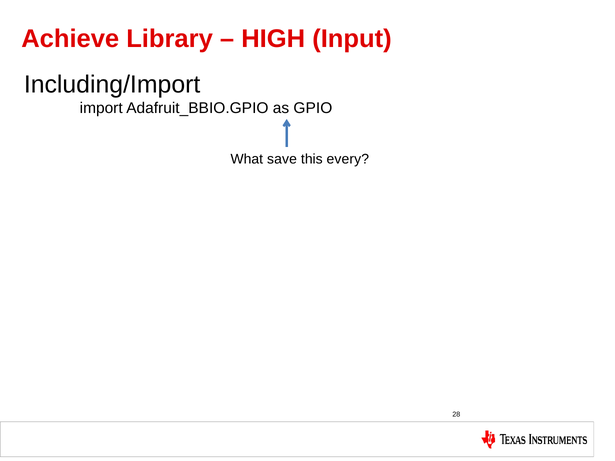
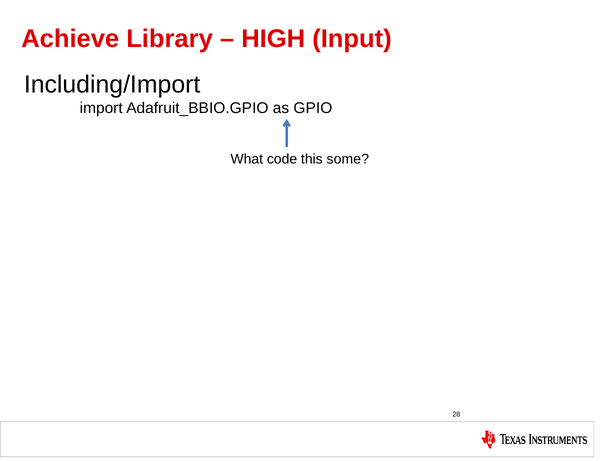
save: save -> code (282, 159)
every: every -> some (348, 159)
